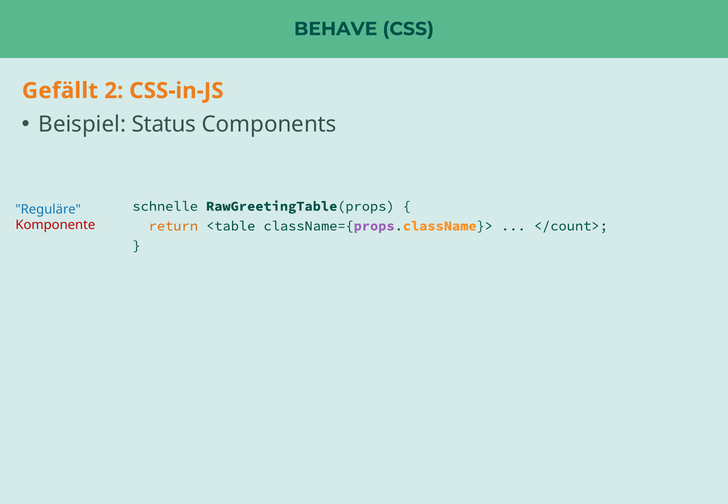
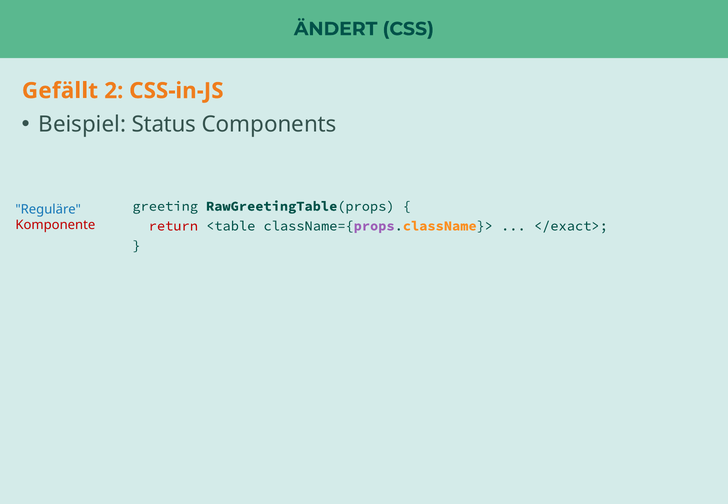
BEHAVE: BEHAVE -> ÄNDERT (336, 29)
schnelle: schnelle -> greeting (165, 206)
return colour: orange -> red (173, 226)
</count>: </count> -> </exact> (571, 226)
